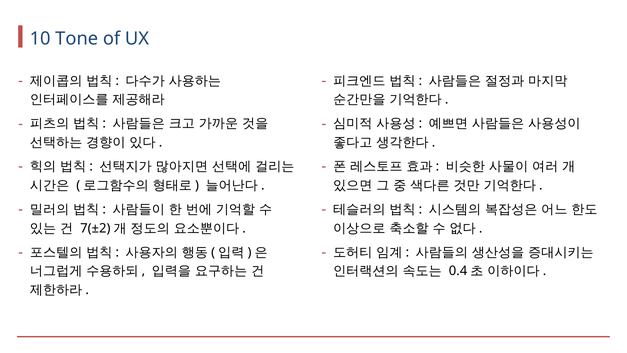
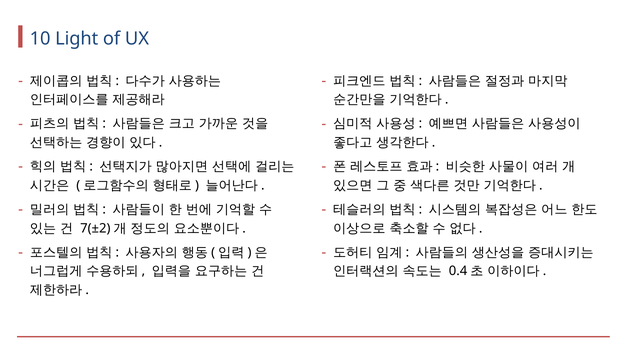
Tone: Tone -> Light (77, 39)
